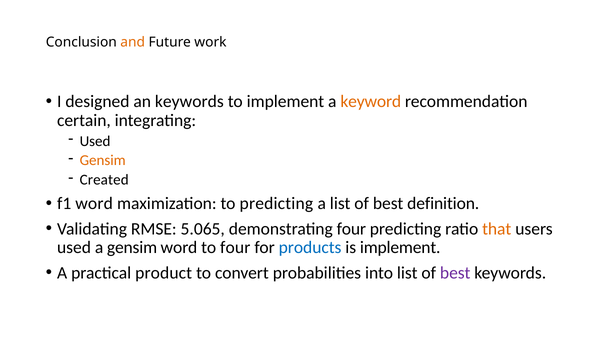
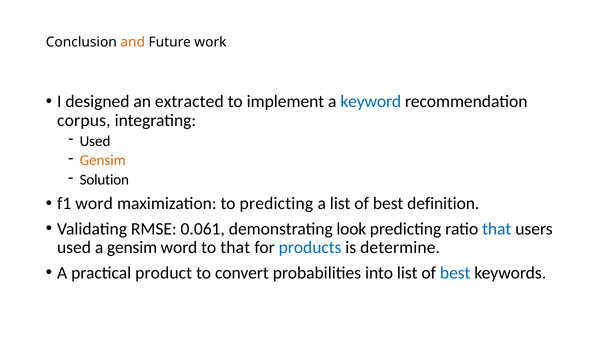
an keywords: keywords -> extracted (189, 102)
keyword colour: orange -> blue (371, 102)
certain: certain -> corpus (84, 120)
Created: Created -> Solution (104, 180)
5.065: 5.065 -> 0.061 (203, 229)
demonstrating four: four -> look (351, 229)
that colour: orange -> blue (497, 229)
to four: four -> that (235, 248)
is implement: implement -> determine (400, 248)
best colour: purple -> blue (455, 273)
